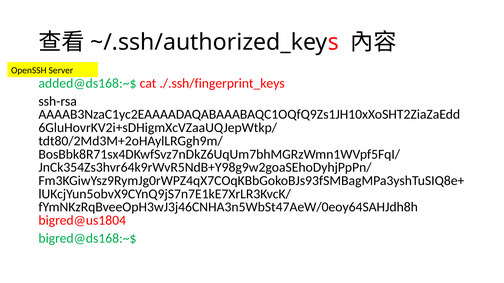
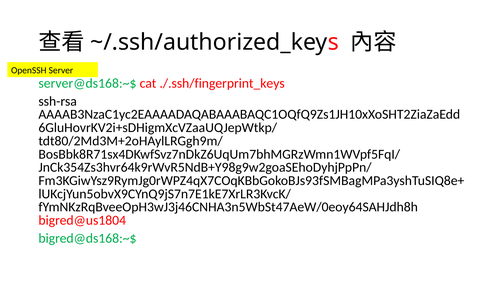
added@ds168:~$: added@ds168:~$ -> server@ds168:~$ (87, 83)
